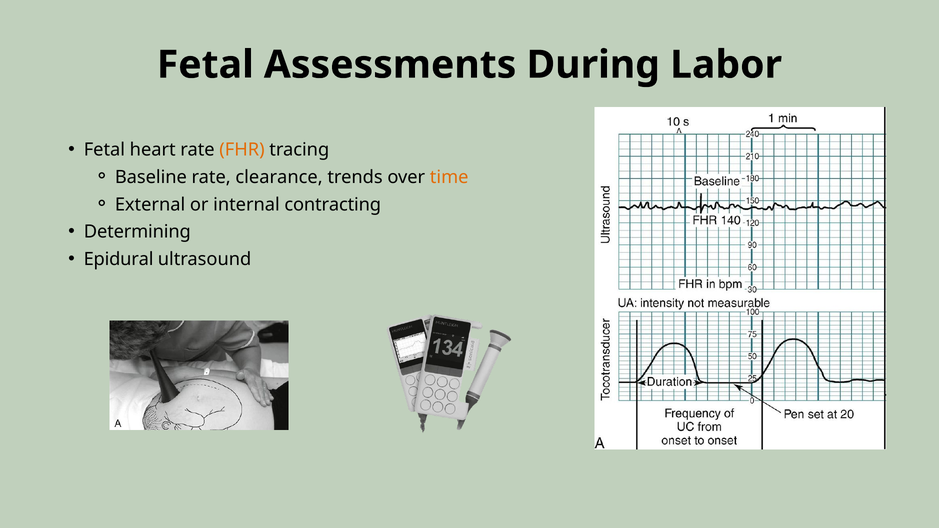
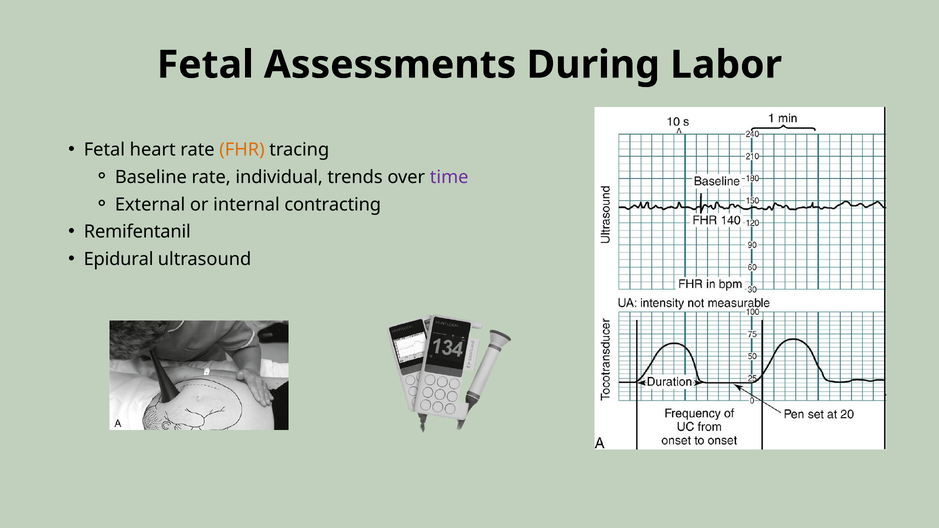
clearance: clearance -> individual (279, 177)
time colour: orange -> purple (449, 177)
Determining: Determining -> Remifentanil (137, 232)
